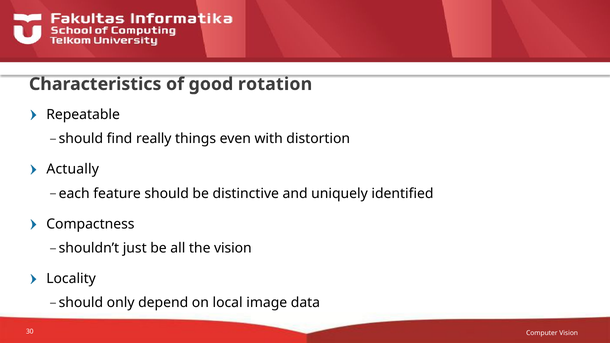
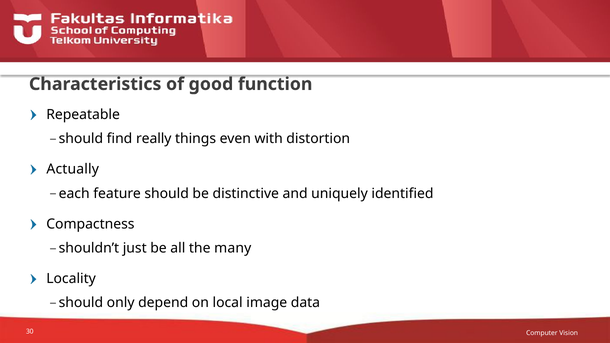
rotation: rotation -> function (275, 84)
the vision: vision -> many (233, 248)
